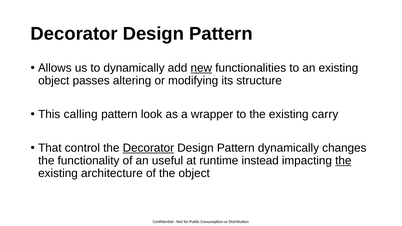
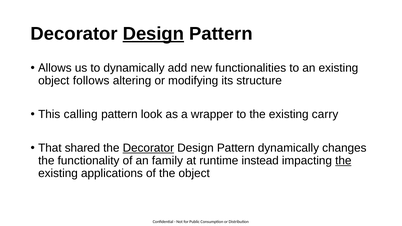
Design underline: none -> present (153, 34)
new underline: present -> none (201, 68)
passes: passes -> follows (91, 81)
control: control -> shared (82, 148)
useful: useful -> family (167, 161)
architecture: architecture -> applications (112, 173)
